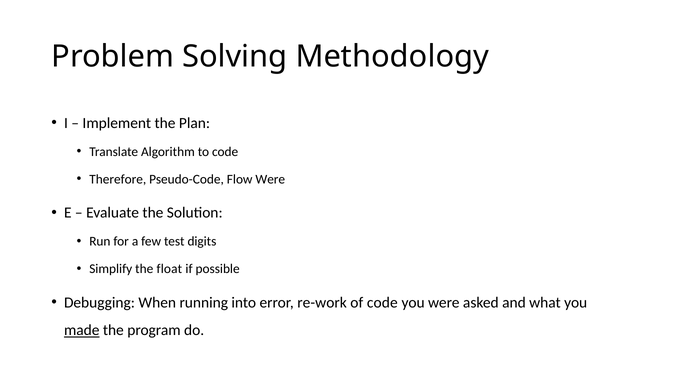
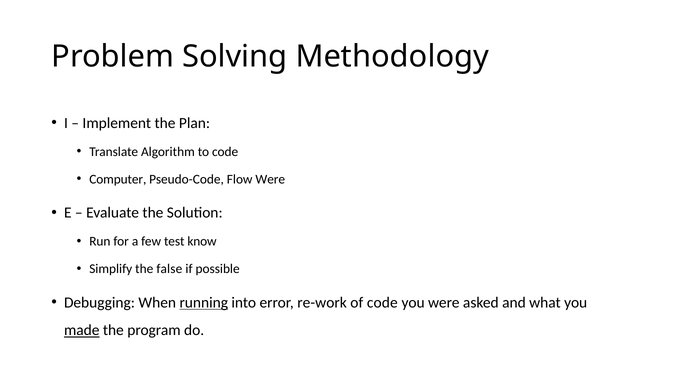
Therefore: Therefore -> Computer (118, 179)
digits: digits -> know (202, 241)
float: float -> false (169, 269)
running underline: none -> present (204, 303)
